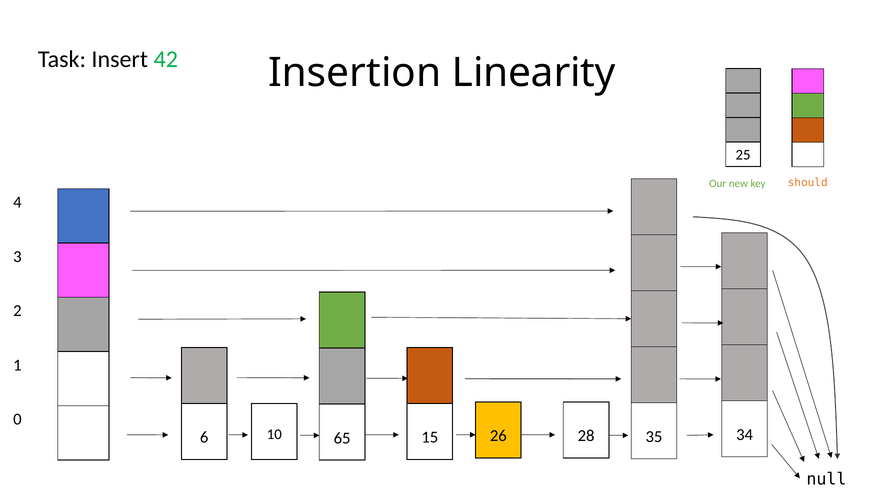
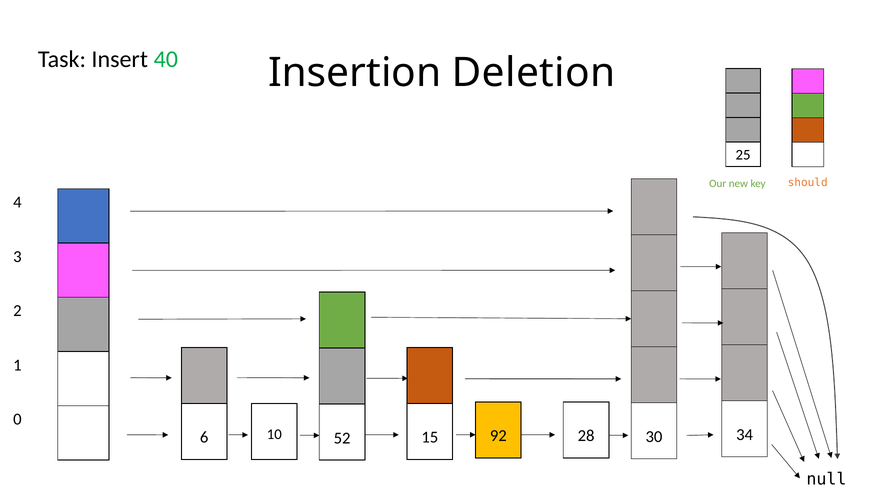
42: 42 -> 40 (166, 59)
Linearity: Linearity -> Deletion (534, 73)
65: 65 -> 52 (342, 438)
26: 26 -> 92 (498, 436)
35: 35 -> 30 (654, 437)
